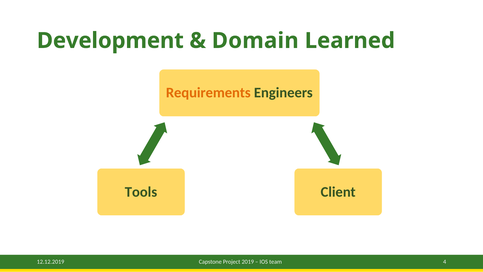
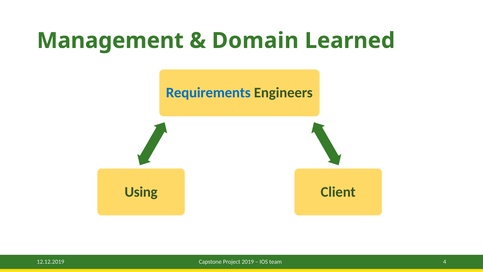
Development: Development -> Management (110, 41)
Requirements colour: orange -> blue (208, 93)
Tools: Tools -> Using (141, 192)
